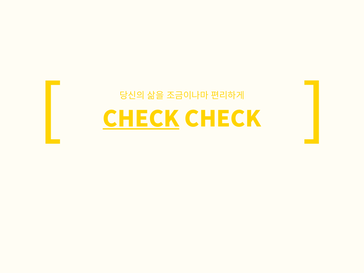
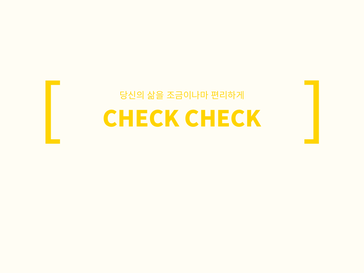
CHECK underline: present -> none (141, 119)
